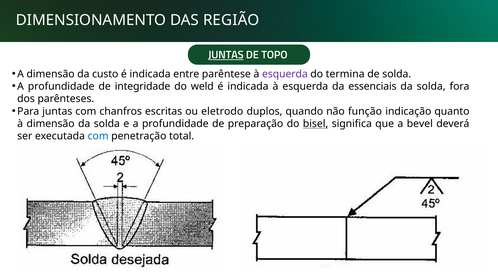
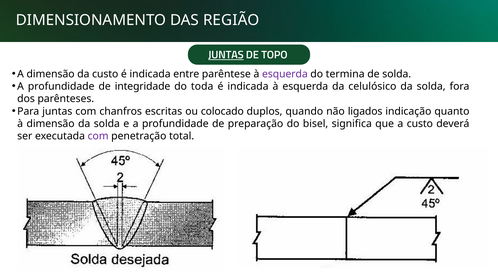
weld: weld -> toda (202, 86)
essenciais: essenciais -> celulósico (372, 86)
eletrodo: eletrodo -> colocado (222, 111)
função: função -> ligados (365, 111)
bisel underline: present -> none (316, 124)
a bevel: bevel -> custo (420, 124)
com colour: blue -> purple (98, 136)
